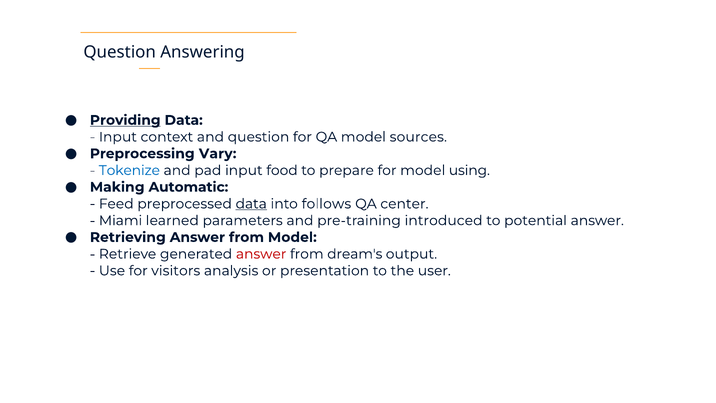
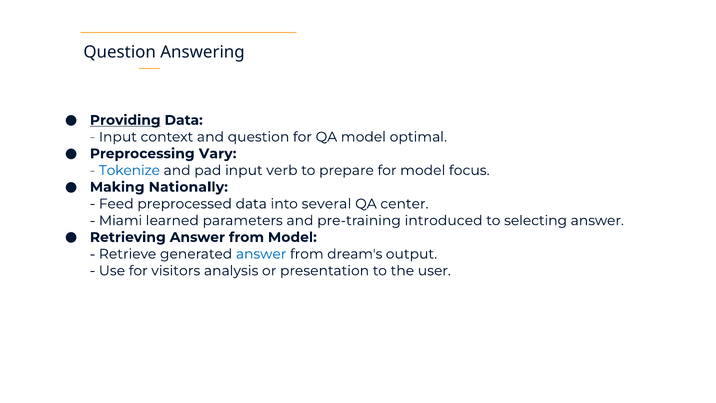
sources: sources -> optimal (418, 137)
food: food -> verb (282, 170)
using: using -> focus (469, 170)
Automatic: Automatic -> Nationally (188, 187)
data underline: present -> none (251, 204)
follows: follows -> several (326, 204)
potential: potential -> selecting (536, 220)
answer colour: red -> blue (261, 254)
